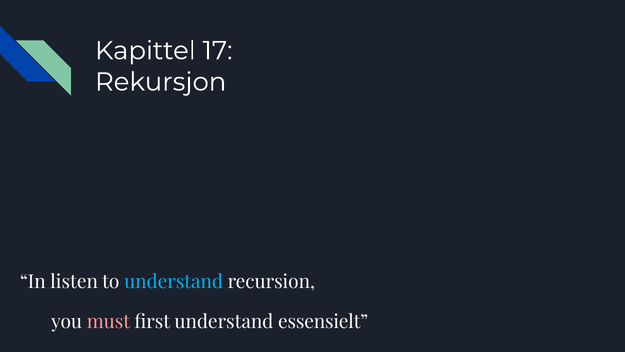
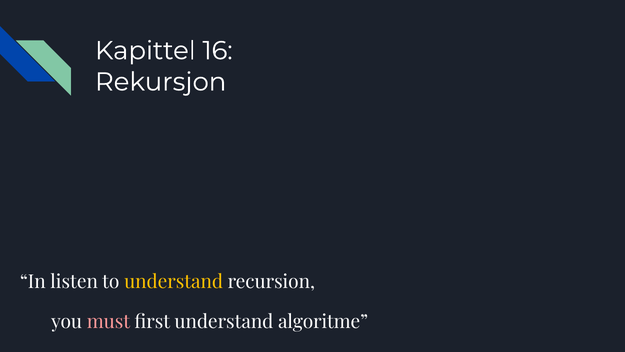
17: 17 -> 16 (218, 51)
understand colour: light blue -> yellow (174, 281)
essensielt: essensielt -> algoritme (323, 322)
